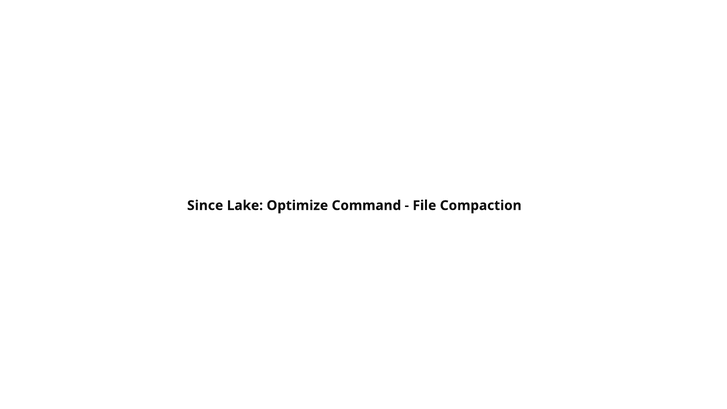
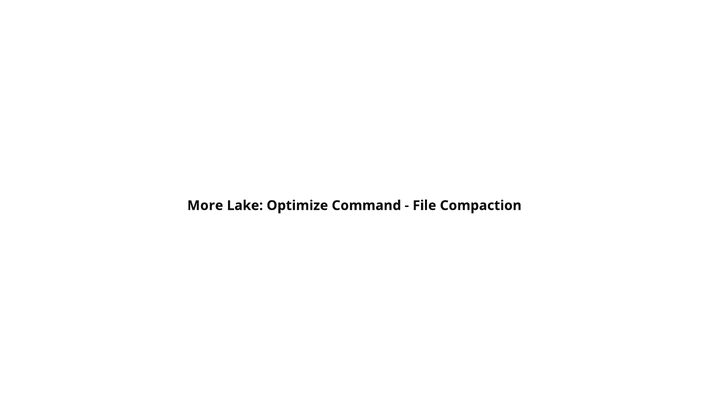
Since: Since -> More (205, 205)
